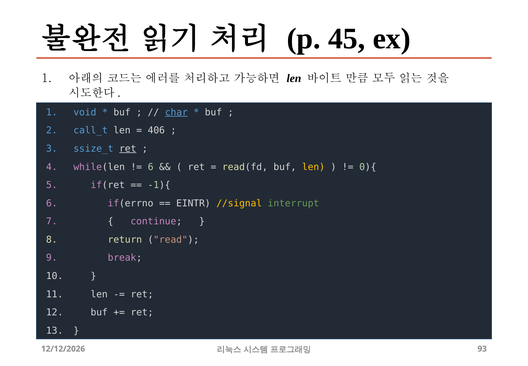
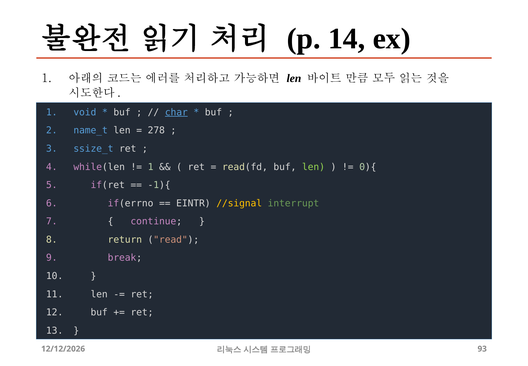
45: 45 -> 14 (347, 39)
call_t: call_t -> name_t (91, 130)
406: 406 -> 278 (156, 130)
ret underline: present -> none (128, 148)
6: 6 -> 1 (151, 167)
len colour: yellow -> light green (313, 167)
